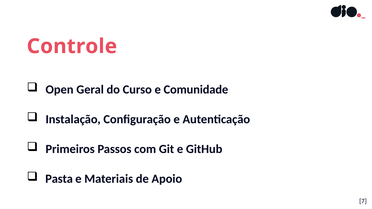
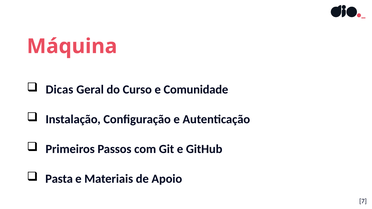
Controle: Controle -> Máquina (72, 46)
Open: Open -> Dicas (59, 90)
